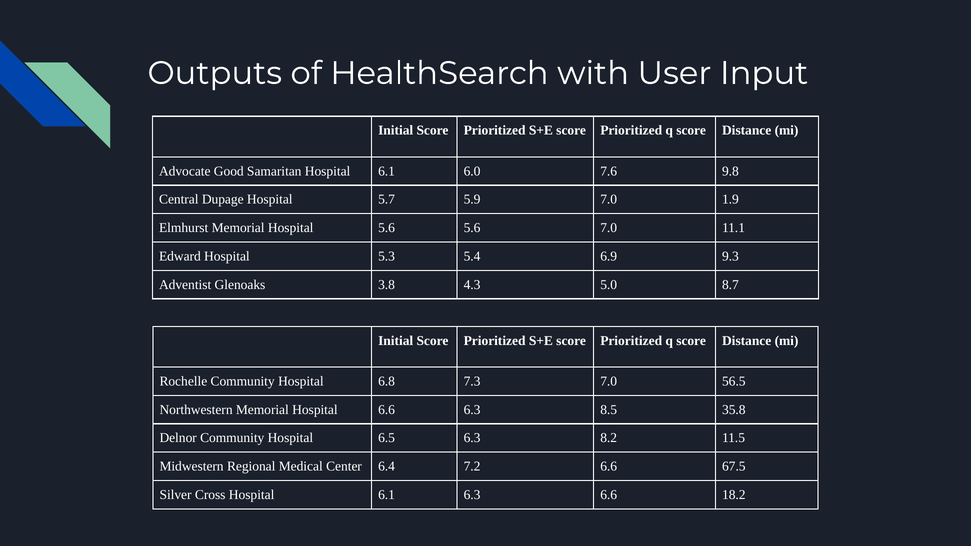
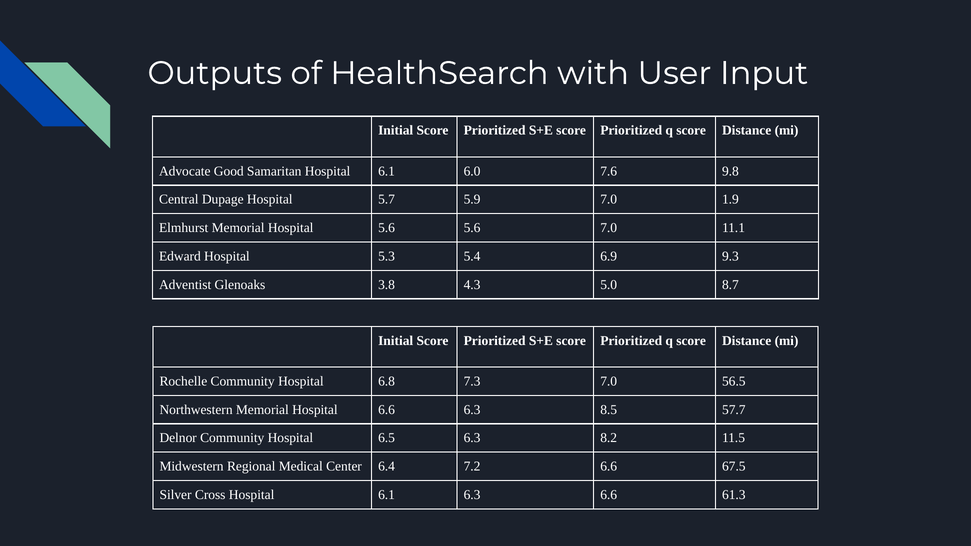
35.8: 35.8 -> 57.7 (734, 410)
18.2: 18.2 -> 61.3 (734, 495)
